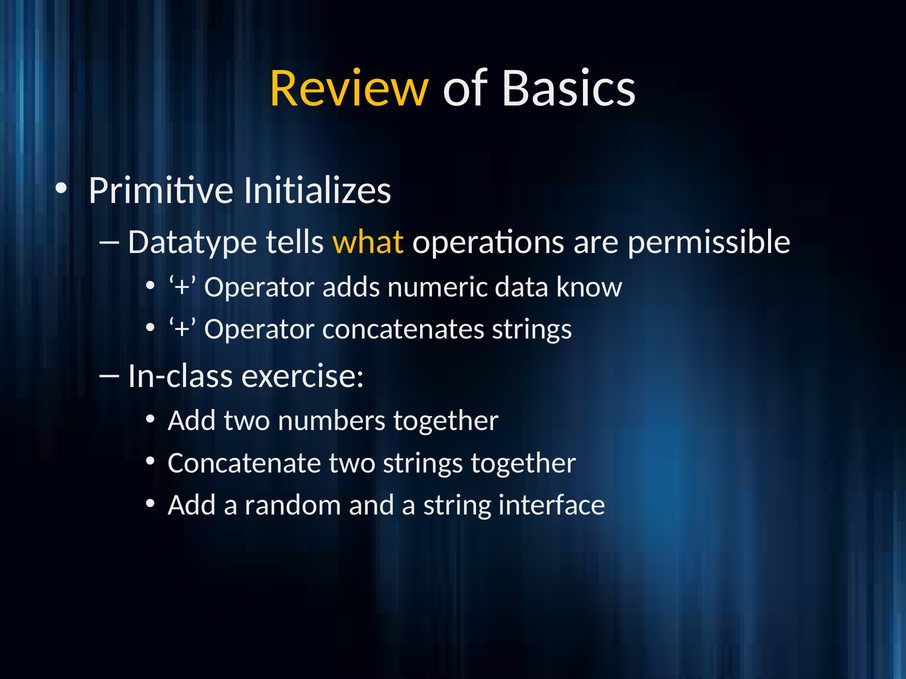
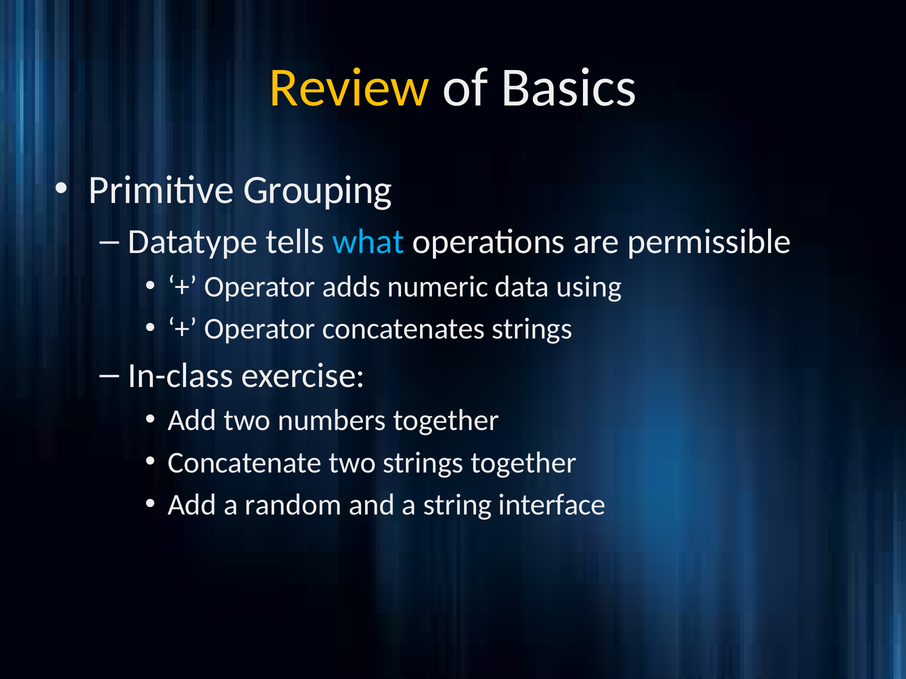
Initializes: Initializes -> Grouping (318, 190)
what colour: yellow -> light blue (368, 242)
know: know -> using (589, 287)
